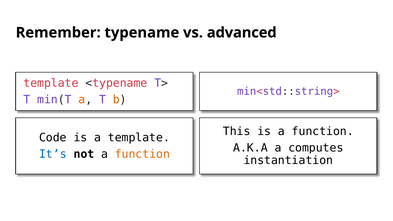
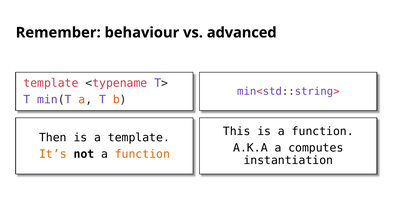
typename: typename -> behaviour (142, 33)
Code: Code -> Then (53, 138)
It’s colour: blue -> orange (53, 154)
